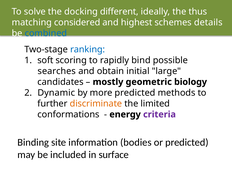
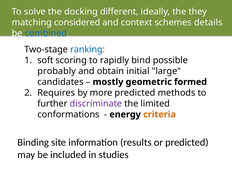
thus: thus -> they (198, 12)
highest: highest -> context (137, 22)
searches: searches -> probably (57, 71)
biology: biology -> formed (191, 82)
Dynamic: Dynamic -> Requires (56, 93)
discriminate colour: orange -> purple (96, 104)
criteria colour: purple -> orange (159, 114)
bodies: bodies -> results (136, 142)
surface: surface -> studies (114, 155)
